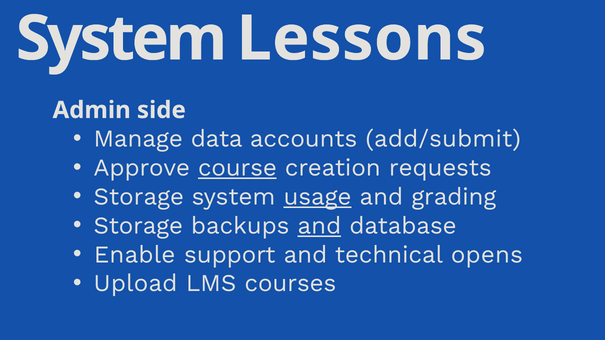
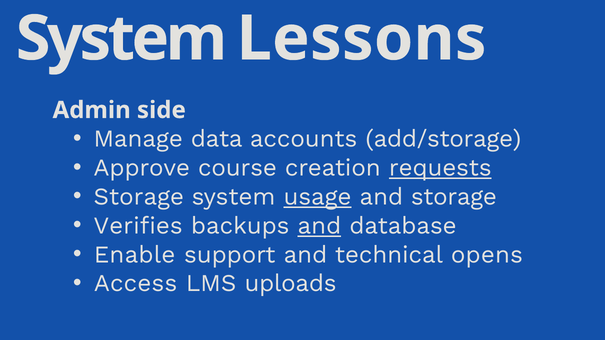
add/submit: add/submit -> add/storage (443, 139)
course underline: present -> none (237, 168)
requests underline: none -> present (440, 168)
and grading: grading -> storage (454, 197)
Storage: Storage -> Verifies (138, 226)
Upload: Upload -> Access (136, 284)
courses: courses -> uploads (291, 284)
